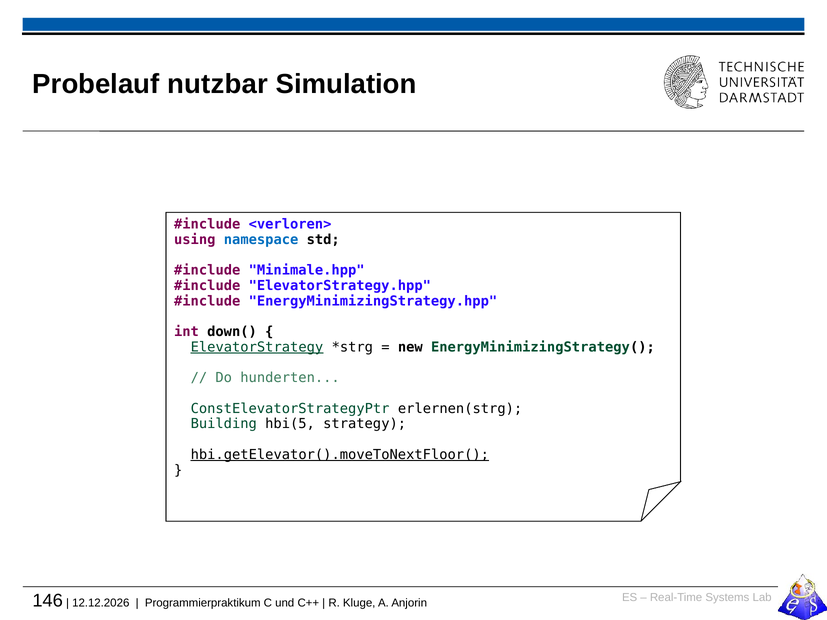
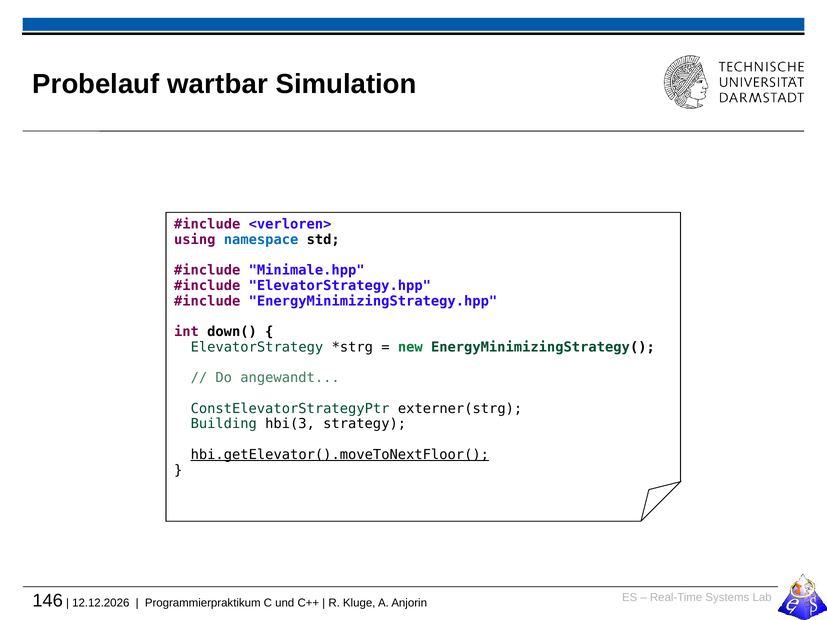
nutzbar: nutzbar -> wartbar (217, 84)
ElevatorStrategy underline: present -> none (257, 347)
new colour: black -> green (410, 347)
hunderten: hunderten -> angewandt (290, 378)
erlernen(strg: erlernen(strg -> externer(strg (460, 409)
hbi(5: hbi(5 -> hbi(3 (290, 424)
